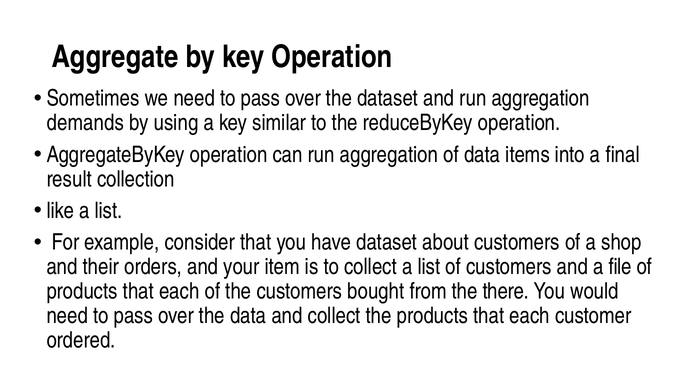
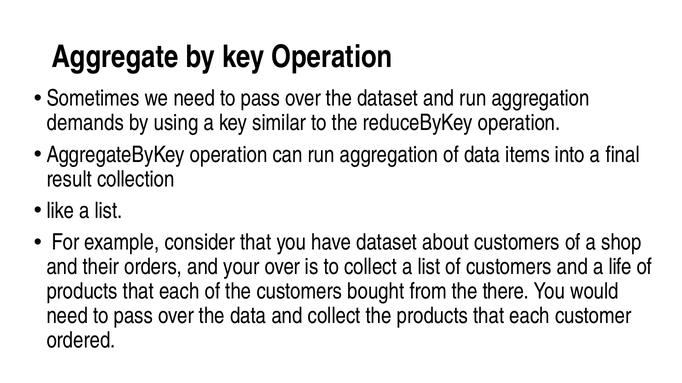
your item: item -> over (282, 267)
file: file -> life (620, 267)
